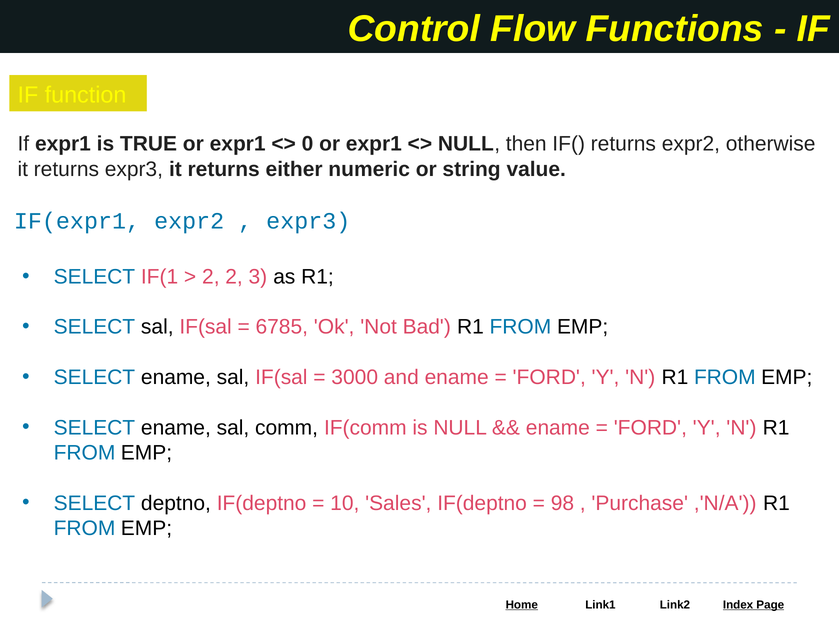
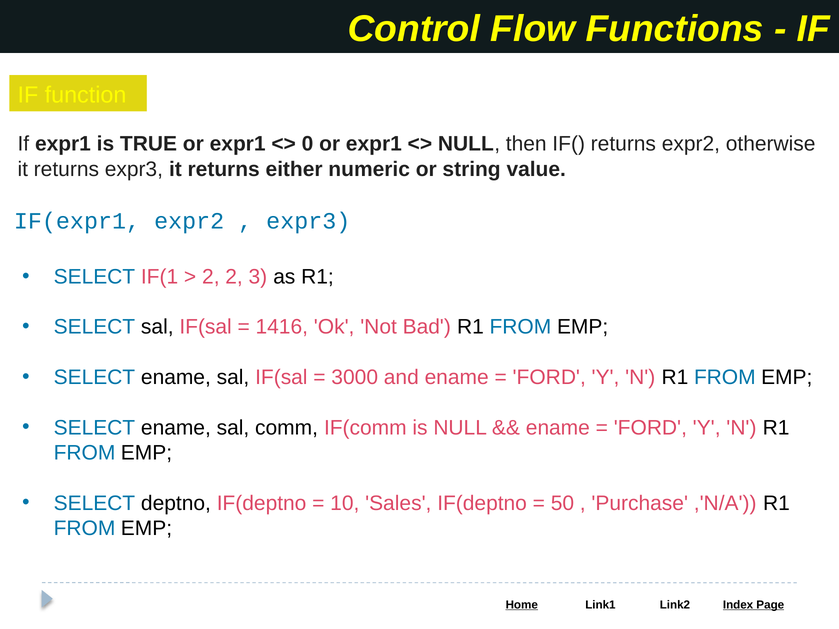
6785: 6785 -> 1416 (282, 327)
98: 98 -> 50 (562, 503)
